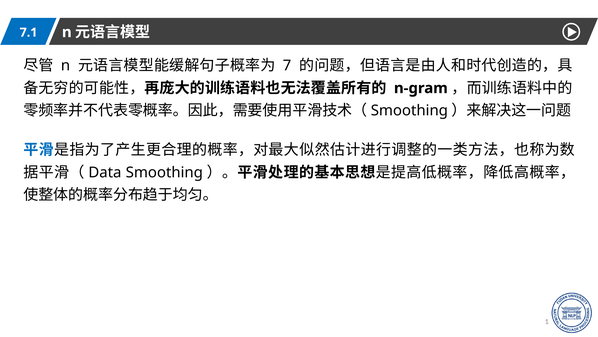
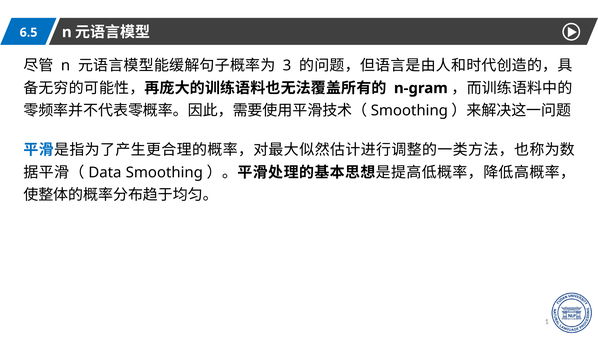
7.1: 7.1 -> 6.5 (29, 32)
7: 7 -> 3 (287, 66)
